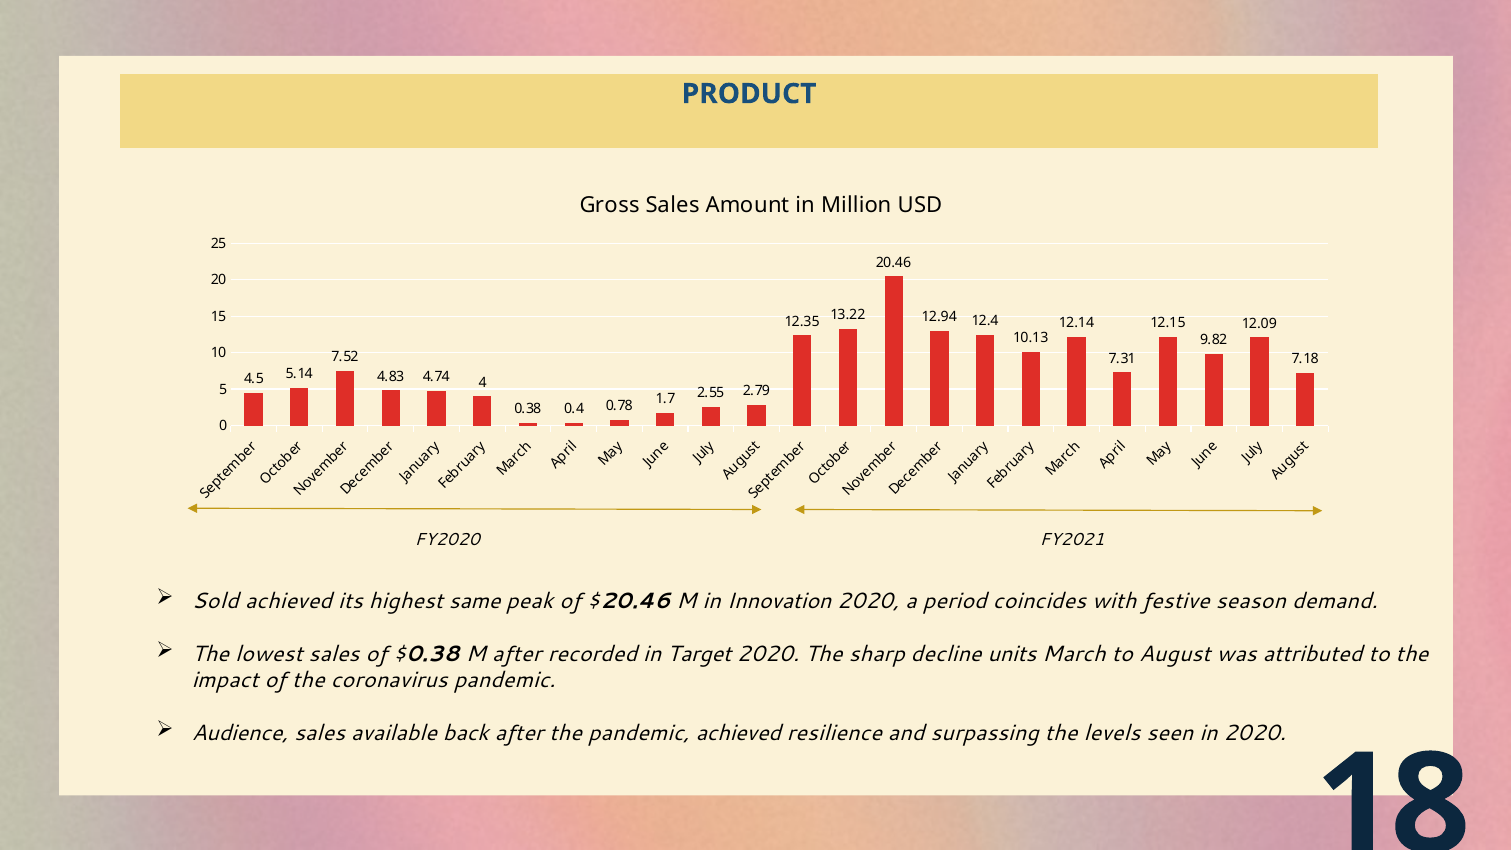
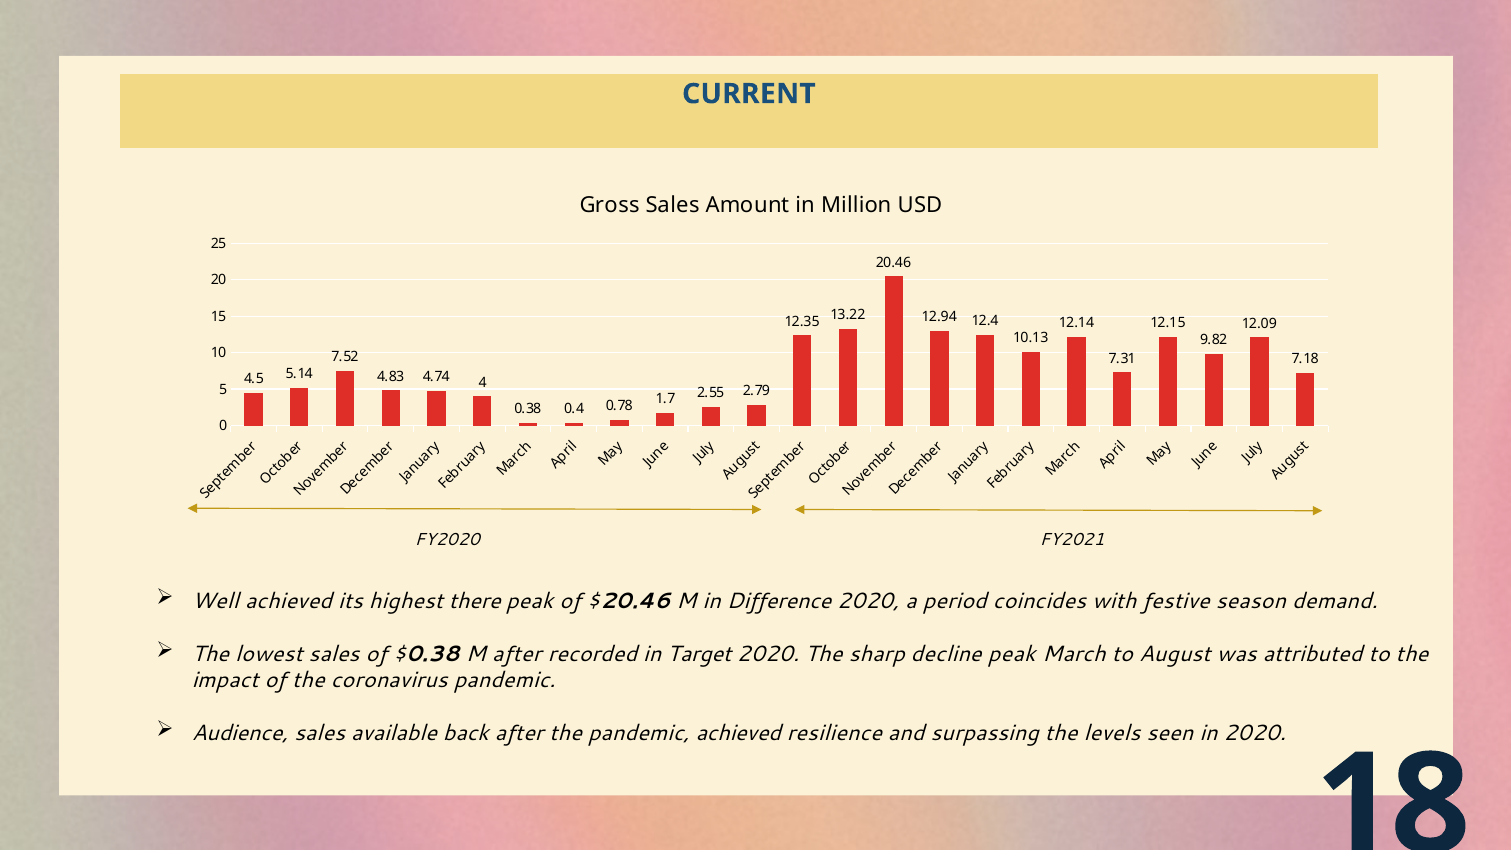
PRODUCT: PRODUCT -> CURRENT (749, 94)
Sold: Sold -> Well (215, 601)
same: same -> there (475, 601)
Innovation: Innovation -> Difference (779, 601)
decline units: units -> peak (1012, 654)
